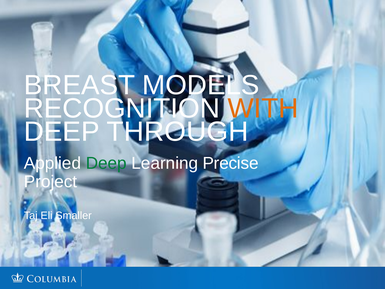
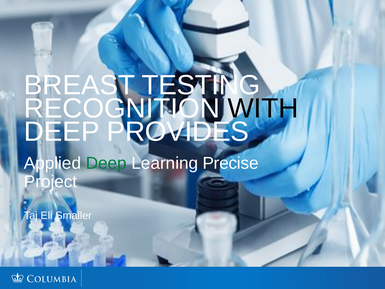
MODELS: MODELS -> TESTING (201, 85)
WITH colour: orange -> black (263, 108)
THROUGH: THROUGH -> PROVIDES (178, 132)
